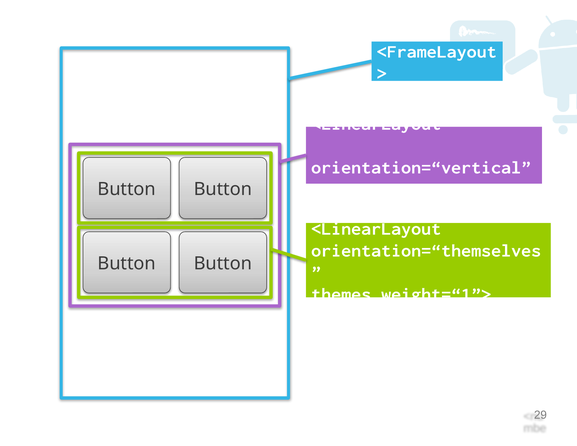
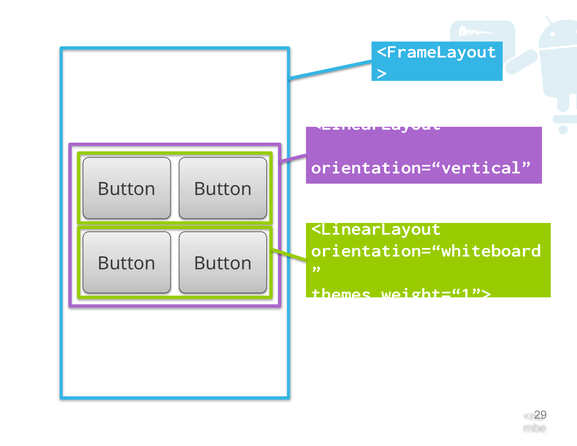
orientation=“themselves: orientation=“themselves -> orientation=“whiteboard (426, 250)
